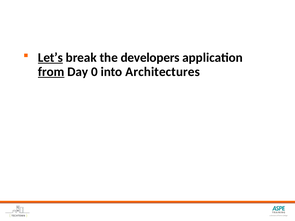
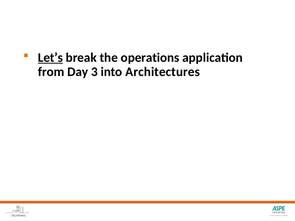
developers: developers -> operations (150, 58)
from underline: present -> none (51, 72)
0: 0 -> 3 (94, 72)
